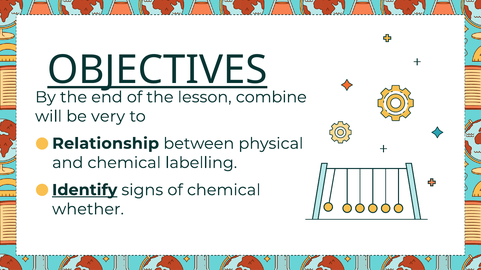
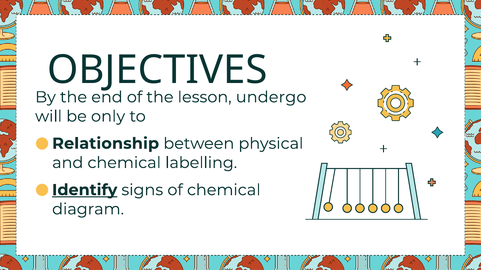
OBJECTIVES underline: present -> none (157, 70)
combine: combine -> undergo (271, 97)
very: very -> only (108, 117)
whether: whether -> diagram (88, 210)
